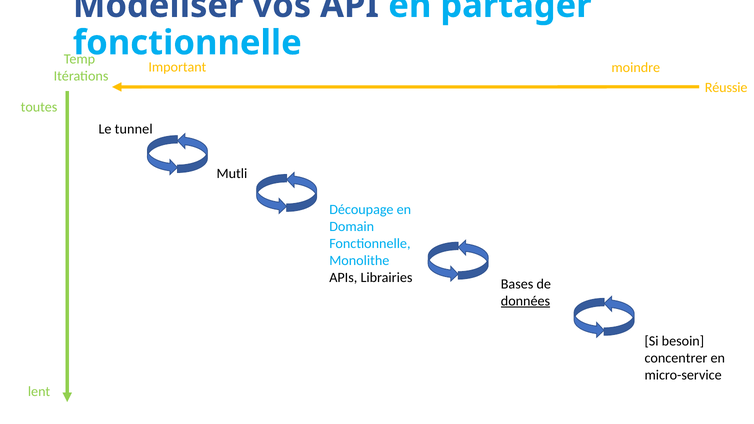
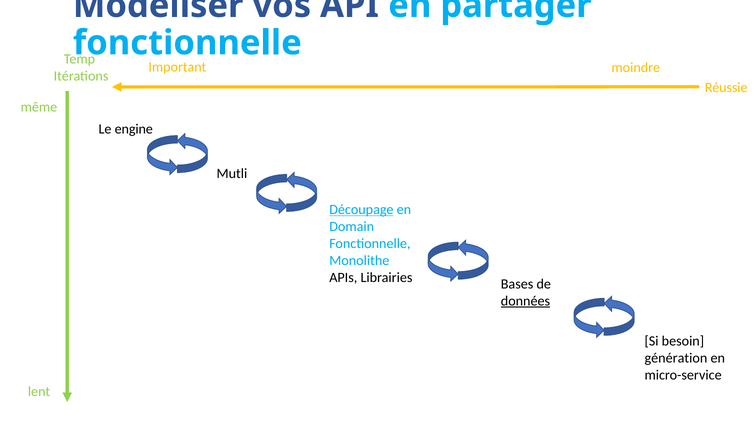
toutes: toutes -> même (39, 107)
tunnel: tunnel -> engine (134, 129)
Découpage underline: none -> present (361, 210)
concentrer: concentrer -> génération (676, 358)
